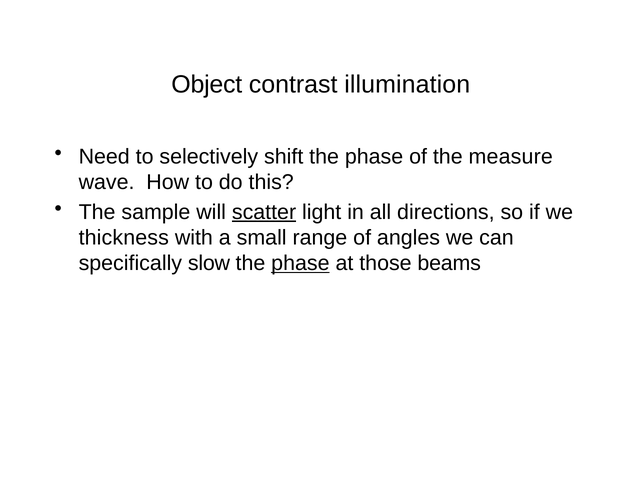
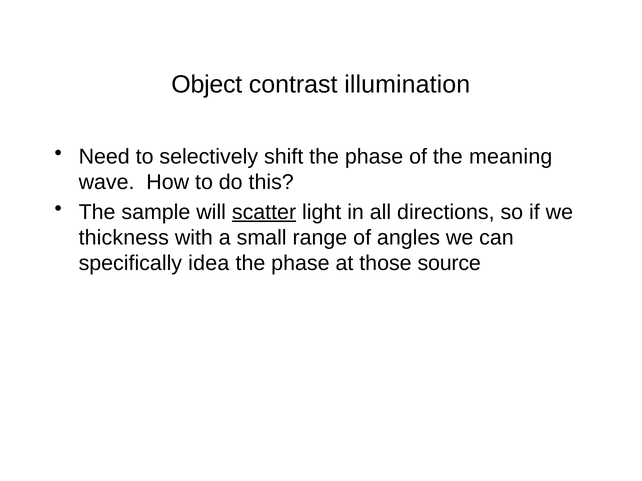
measure: measure -> meaning (511, 157)
slow: slow -> idea (209, 264)
phase underline: present -> none (300, 264)
beams: beams -> source (449, 264)
